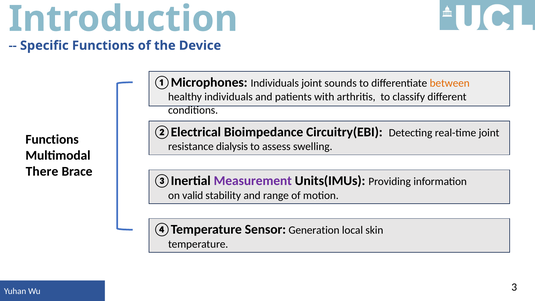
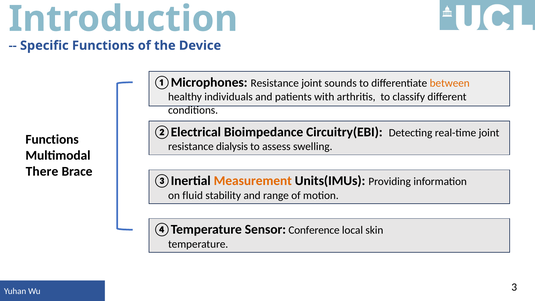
Individuals: Individuals -> Resistance (275, 83)
Measurement colour: purple -> orange (253, 181)
valid: valid -> fluid (193, 195)
Generation: Generation -> Conference (314, 230)
